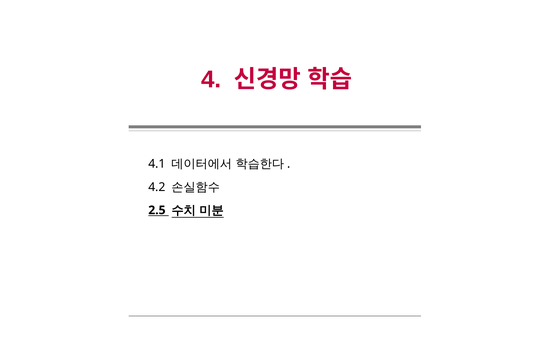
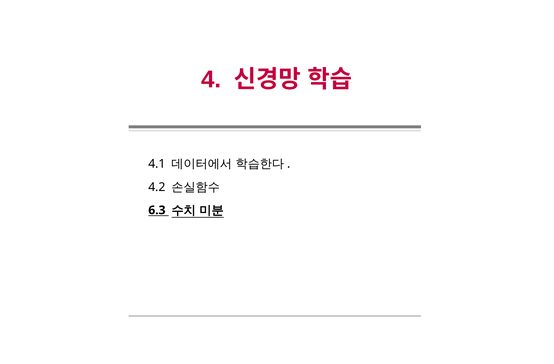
2.5: 2.5 -> 6.3 (157, 210)
